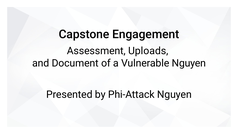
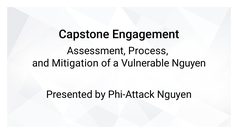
Uploads: Uploads -> Process (148, 51)
Document: Document -> Mitigation (75, 63)
